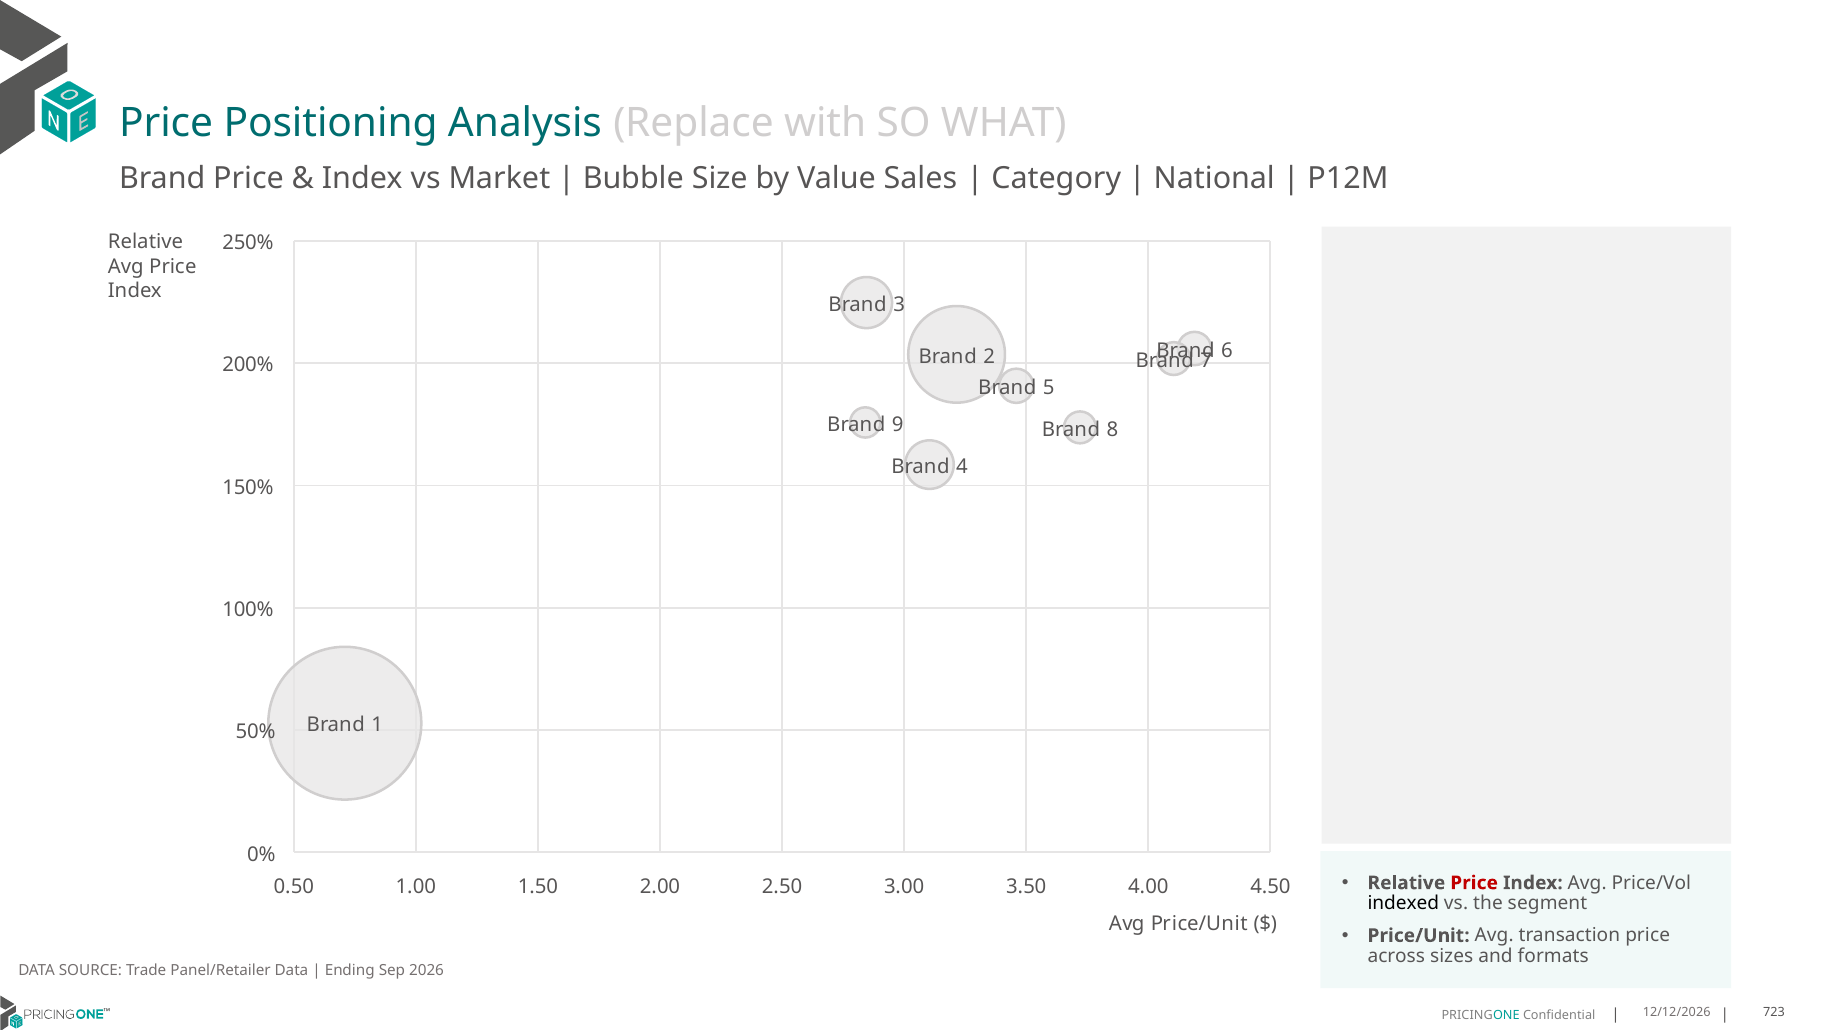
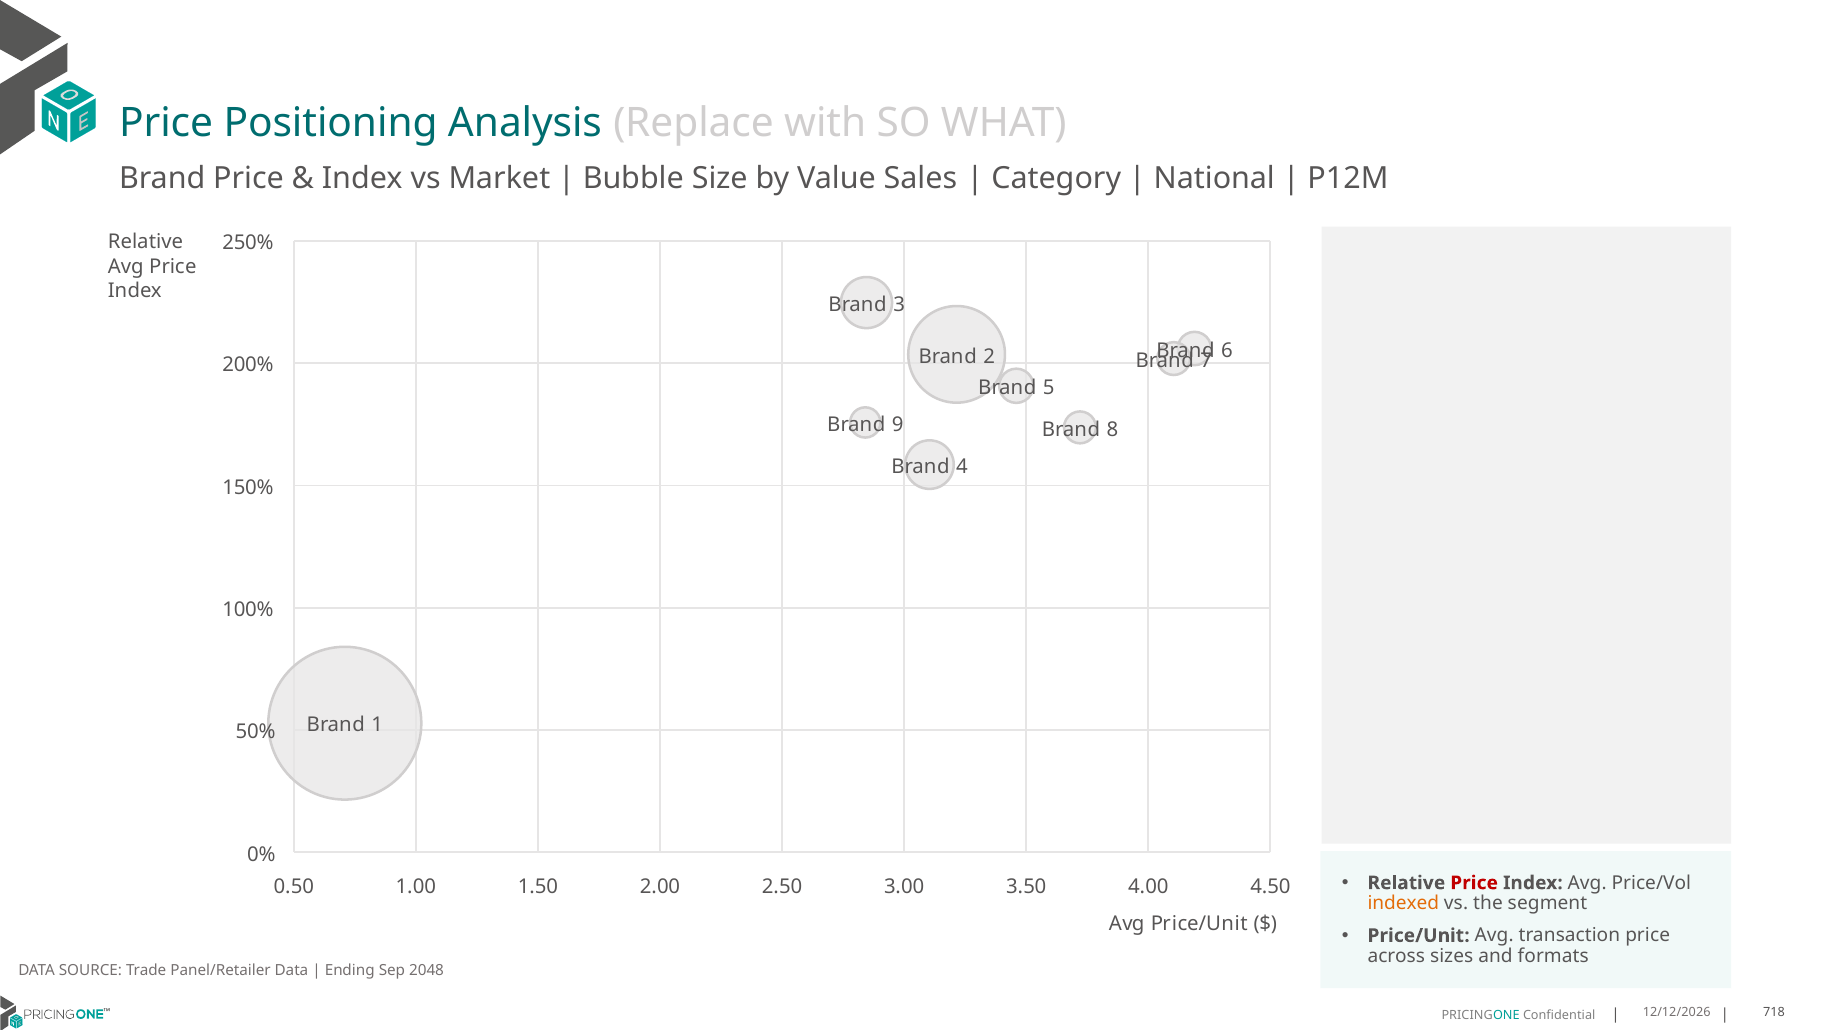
indexed colour: black -> orange (1403, 903)
2026: 2026 -> 2048 (427, 970)
723: 723 -> 718 (1774, 1012)
